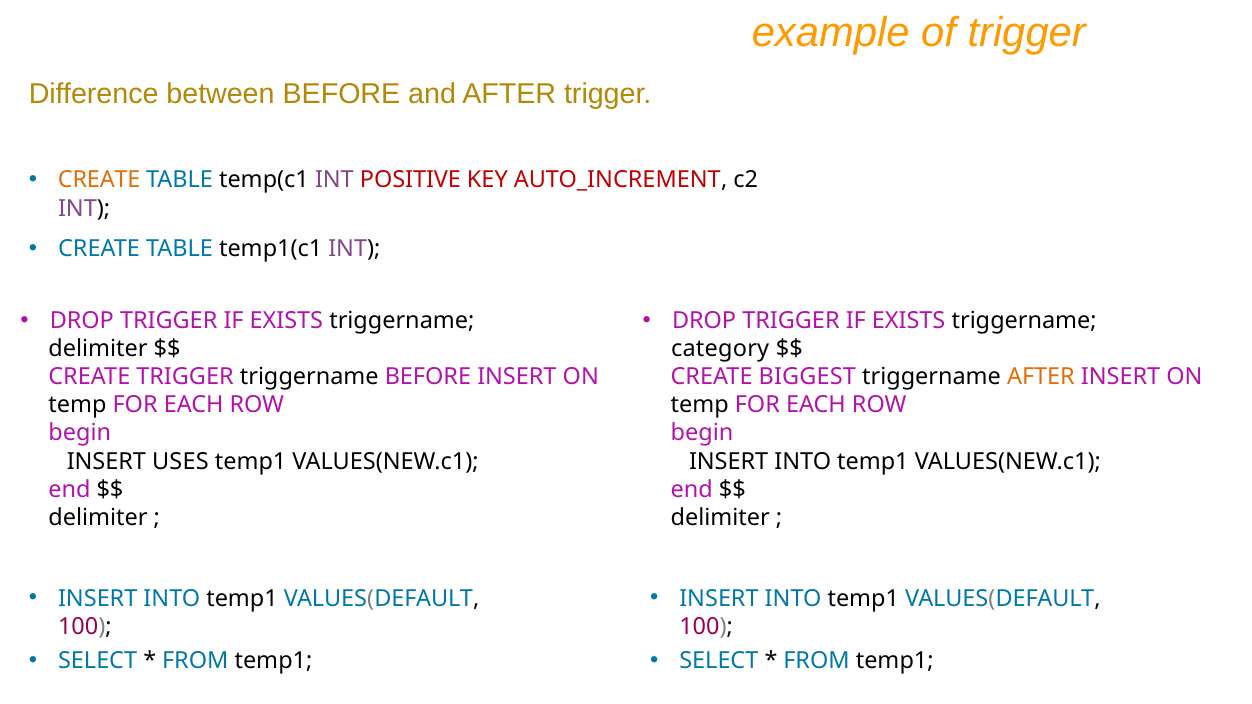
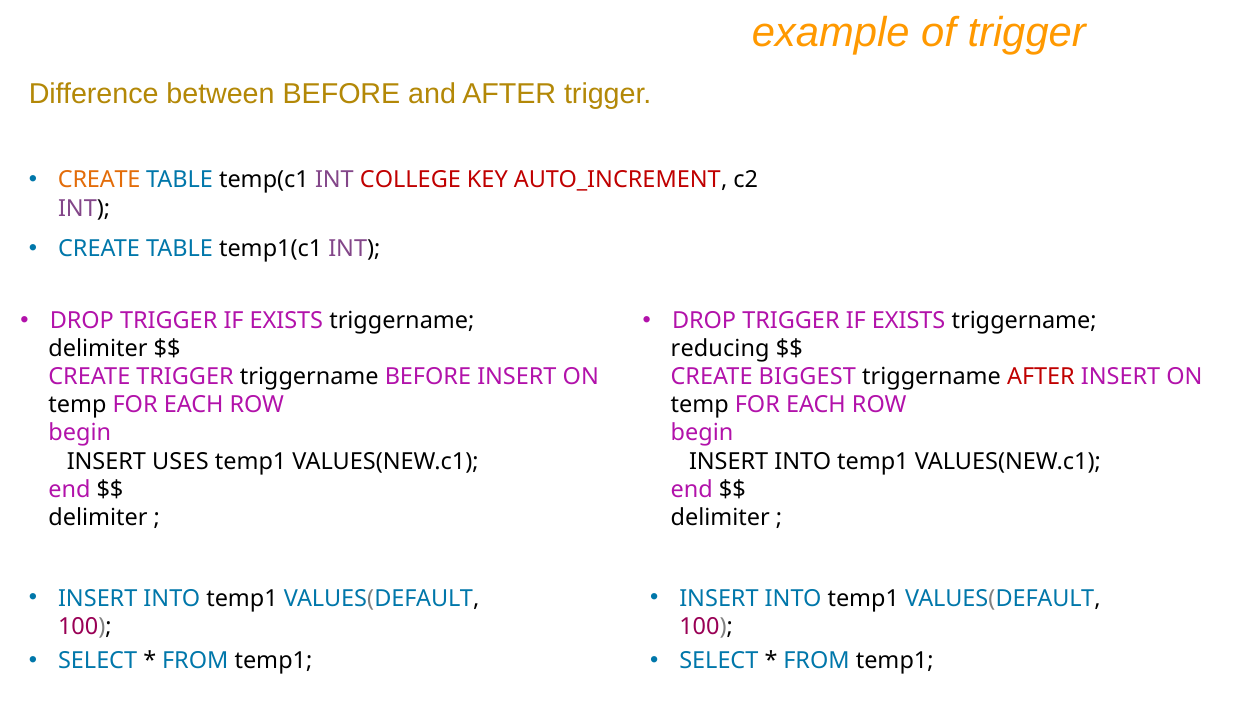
POSITIVE: POSITIVE -> COLLEGE (410, 180)
category: category -> reducing (720, 349)
AFTER colour: orange -> red (1041, 377)
